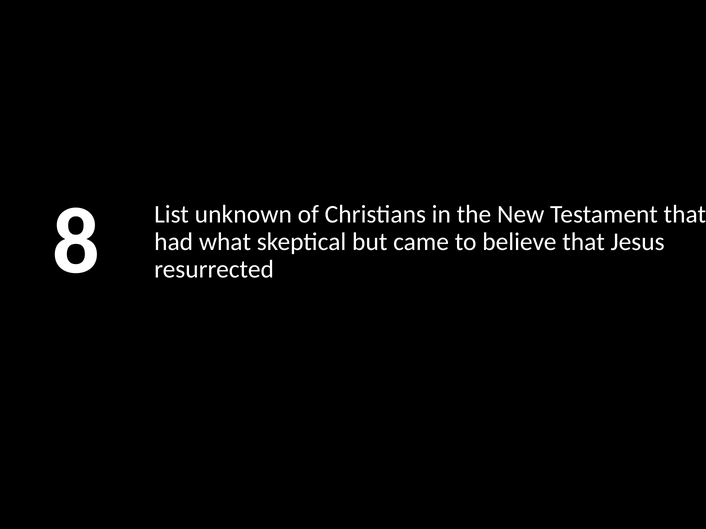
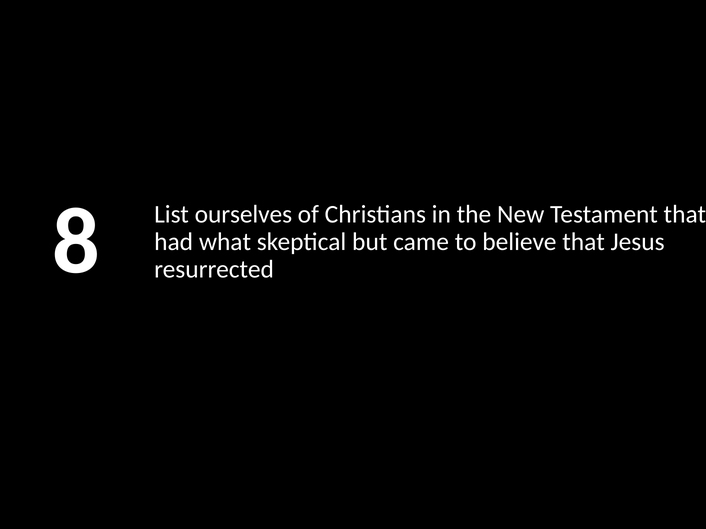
unknown: unknown -> ourselves (243, 215)
